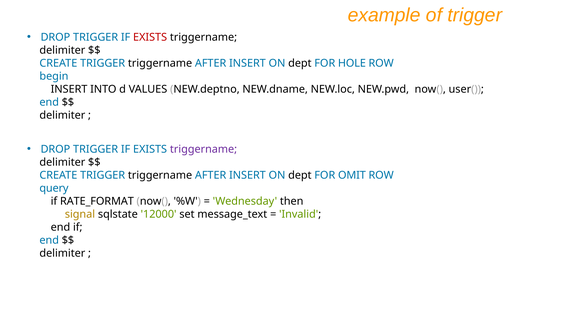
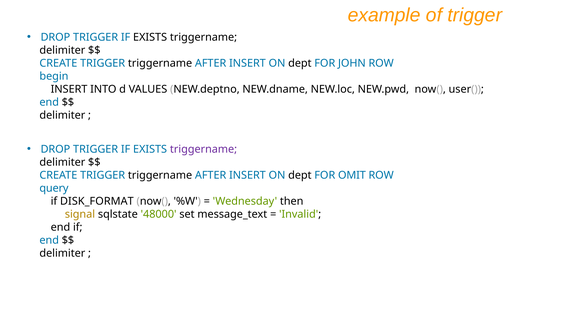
EXISTS colour: red -> black (150, 37)
HOLE: HOLE -> JOHN (352, 63)
RATE_FORMAT: RATE_FORMAT -> DISK_FORMAT (97, 202)
12000: 12000 -> 48000 (159, 215)
